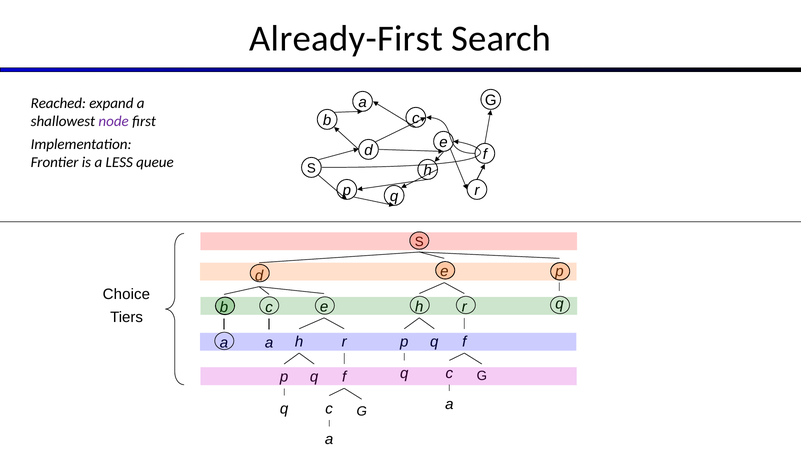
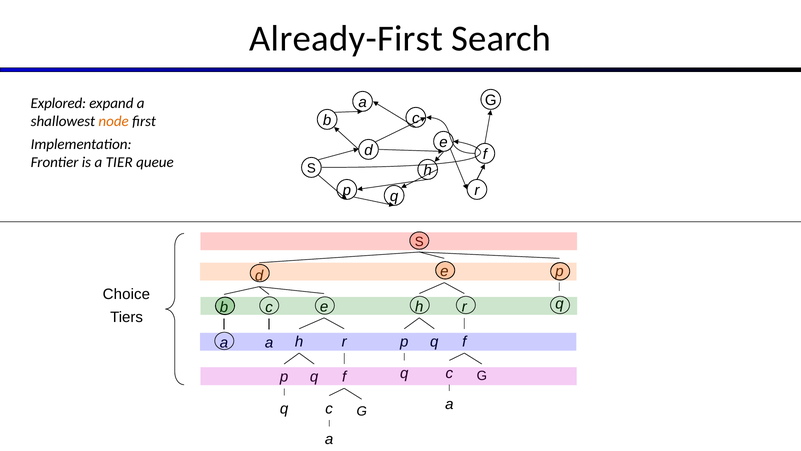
Reached: Reached -> Explored (58, 103)
node colour: purple -> orange (114, 121)
LESS: LESS -> TIER (119, 162)
